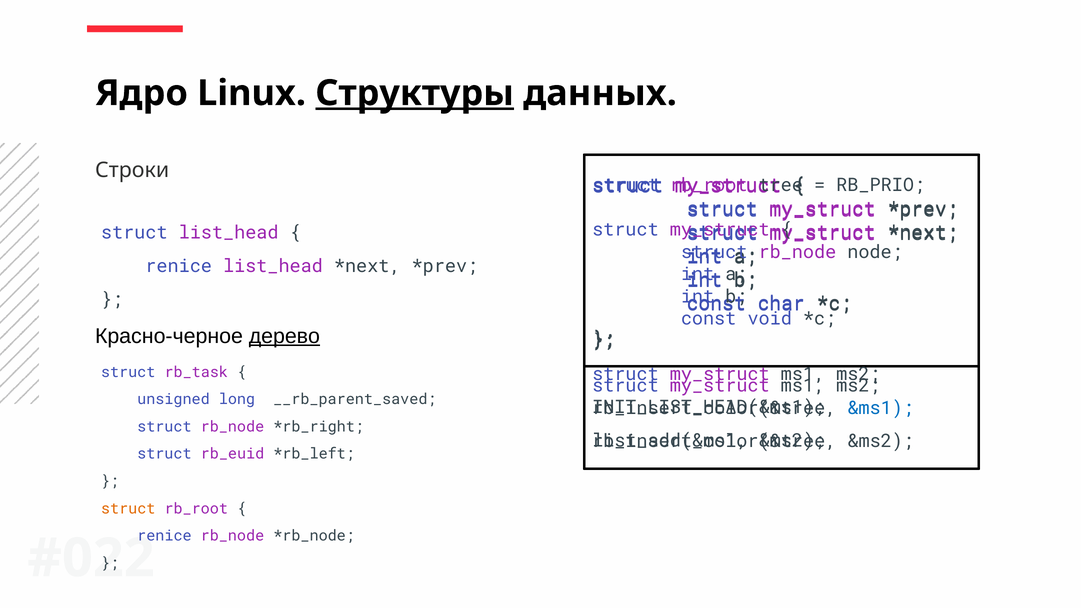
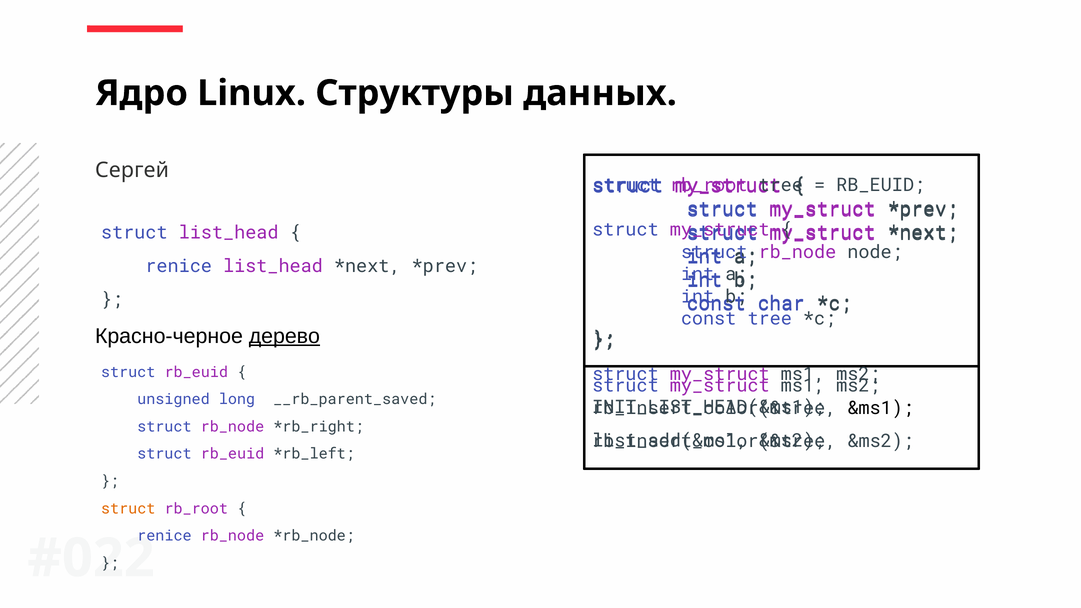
Структуры underline: present -> none (415, 93)
Строки: Строки -> Сергей (132, 170)
RB_PRIO: RB_PRIO -> RB_EUID (881, 185)
const void: void -> tree (770, 319)
rb_task: rb_task -> rb_euid (196, 372)
&ms1 colour: blue -> black (881, 408)
